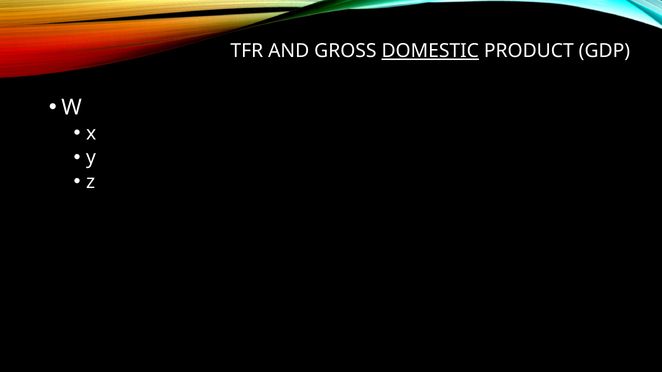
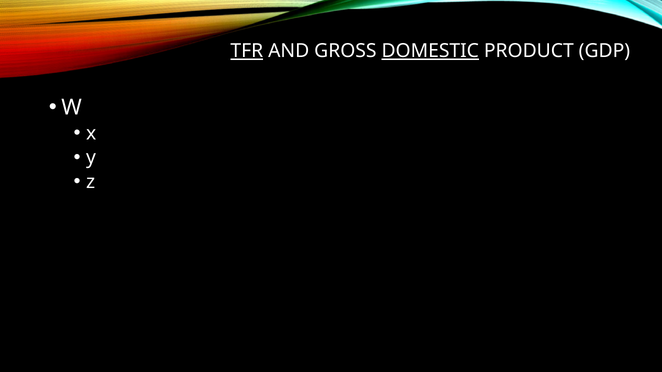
TFR underline: none -> present (247, 51)
